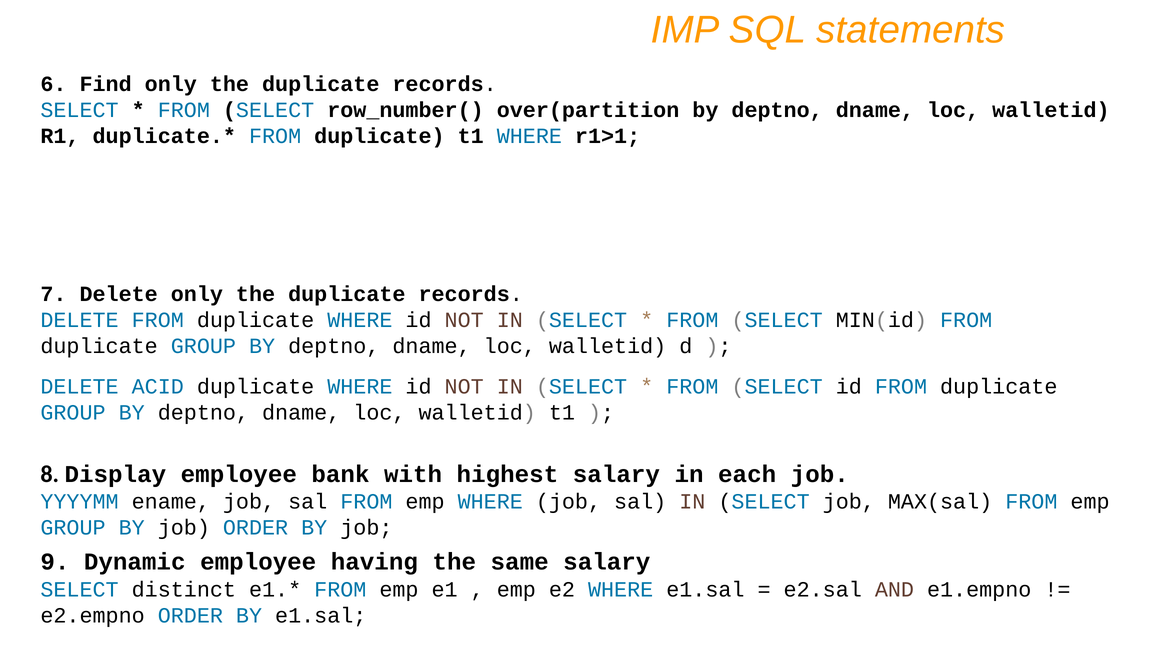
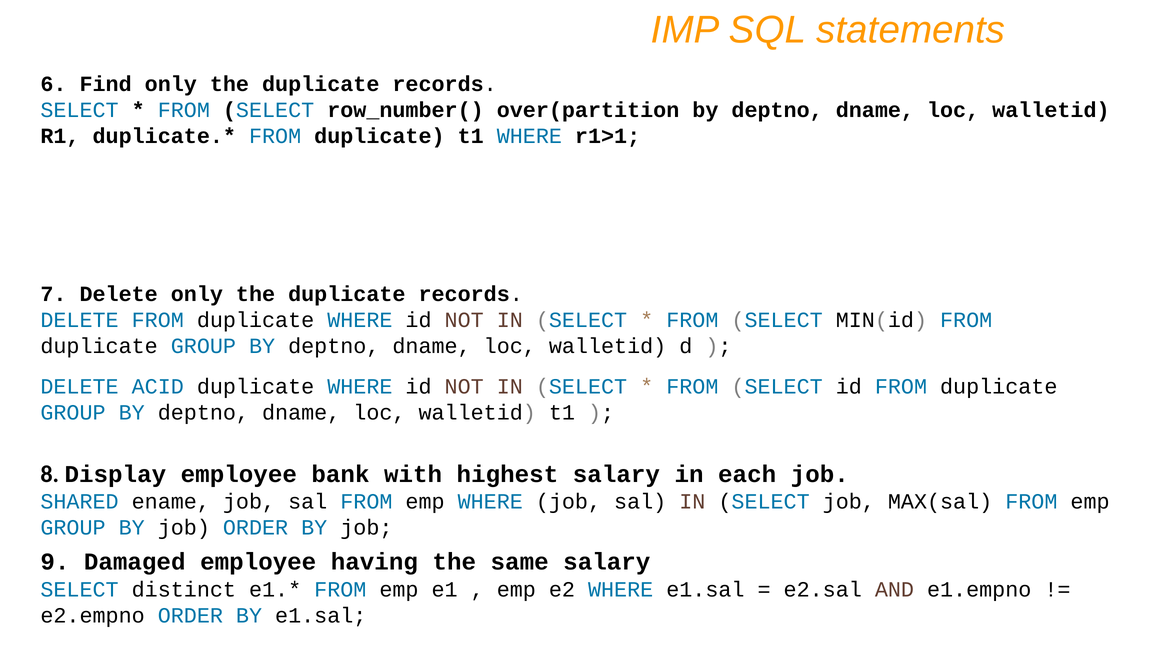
YYYYMM: YYYYMM -> SHARED (80, 502)
Dynamic: Dynamic -> Damaged (135, 562)
